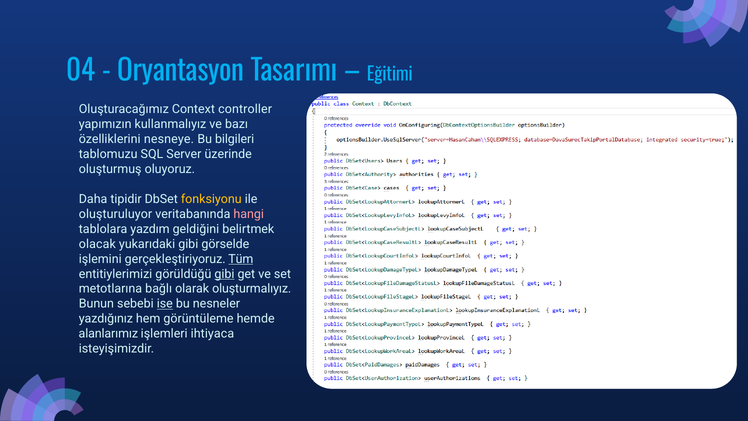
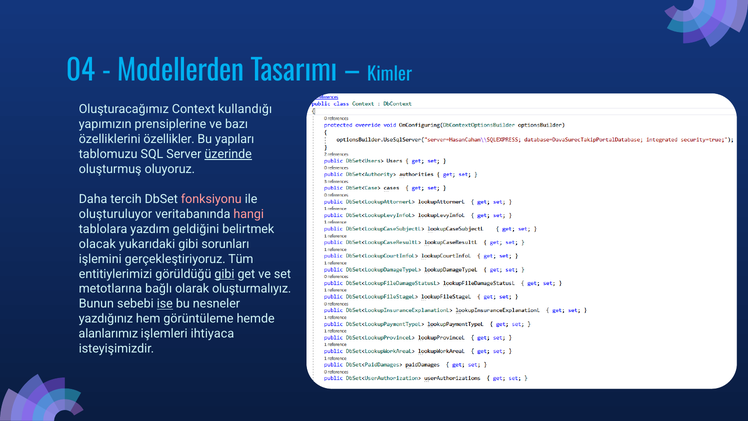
Oryantasyon: Oryantasyon -> Modellerden (181, 71)
Eğitimi: Eğitimi -> Kimler (390, 75)
controller: controller -> kullandığı (245, 109)
kullanmalıyız: kullanmalıyız -> prensiplerine (170, 124)
nesneye: nesneye -> özellikler (169, 139)
bilgileri: bilgileri -> yapıları (235, 139)
üzerinde underline: none -> present (228, 154)
tipidir: tipidir -> tercih (126, 199)
fonksiyonu colour: yellow -> pink (211, 199)
görselde: görselde -> sorunları (225, 244)
Tüm underline: present -> none (241, 259)
